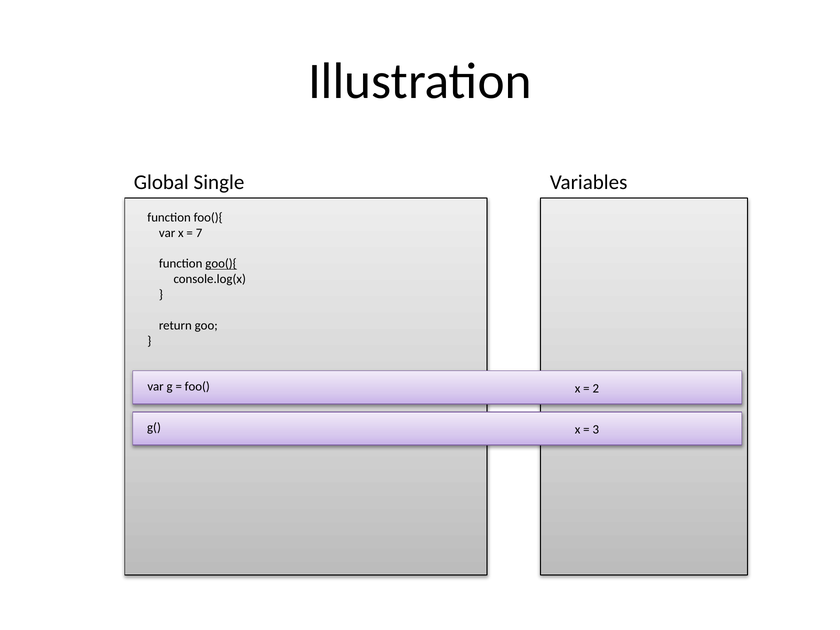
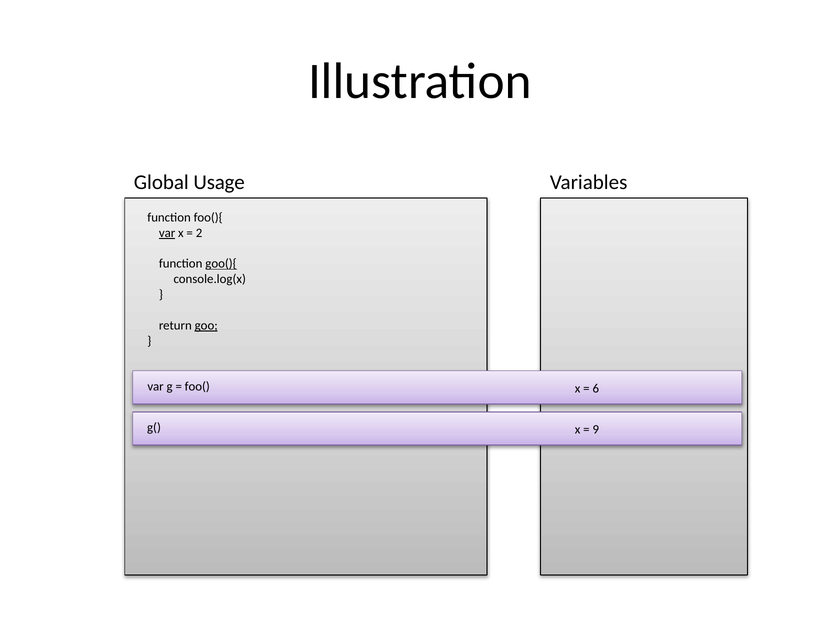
Single: Single -> Usage (219, 182)
var underline: none -> present (167, 233)
7: 7 -> 2 (199, 233)
goo underline: none -> present (206, 325)
2: 2 -> 6 (596, 389)
3: 3 -> 9 (596, 430)
